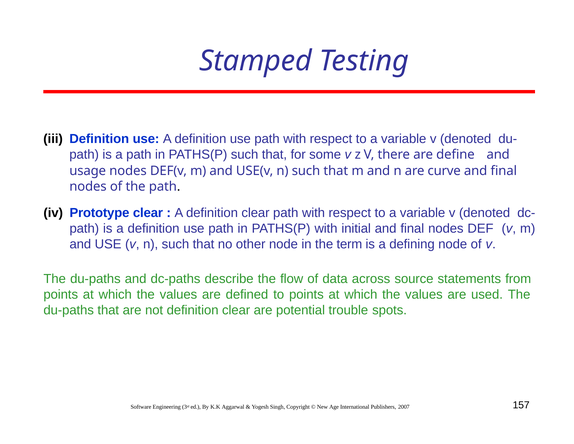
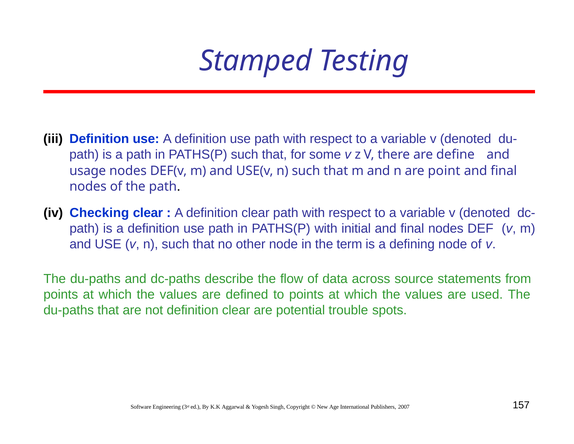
curve: curve -> point (444, 171)
Prototype: Prototype -> Checking (99, 213)
